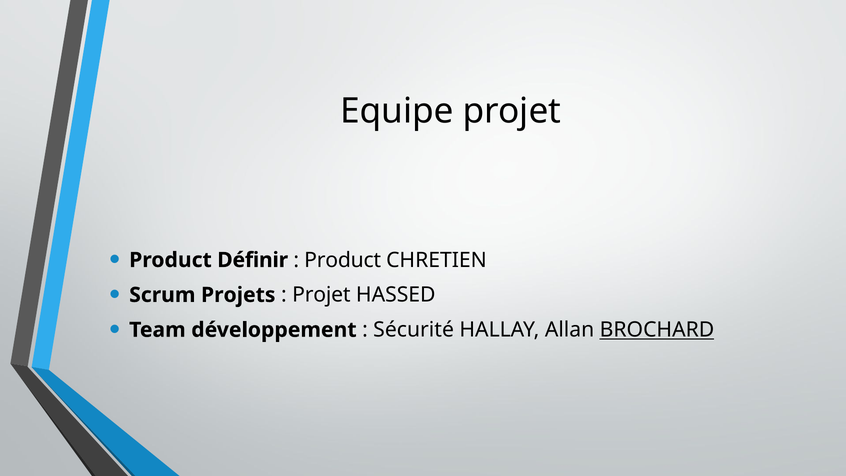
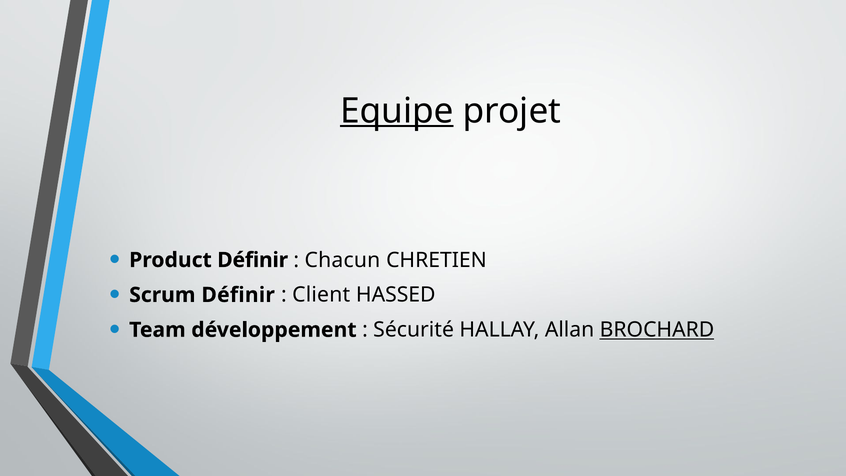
Equipe underline: none -> present (397, 111)
Product: Product -> Chacun (342, 260)
Scrum Projets: Projets -> Définir (238, 295)
Projet: Projet -> Client (321, 295)
